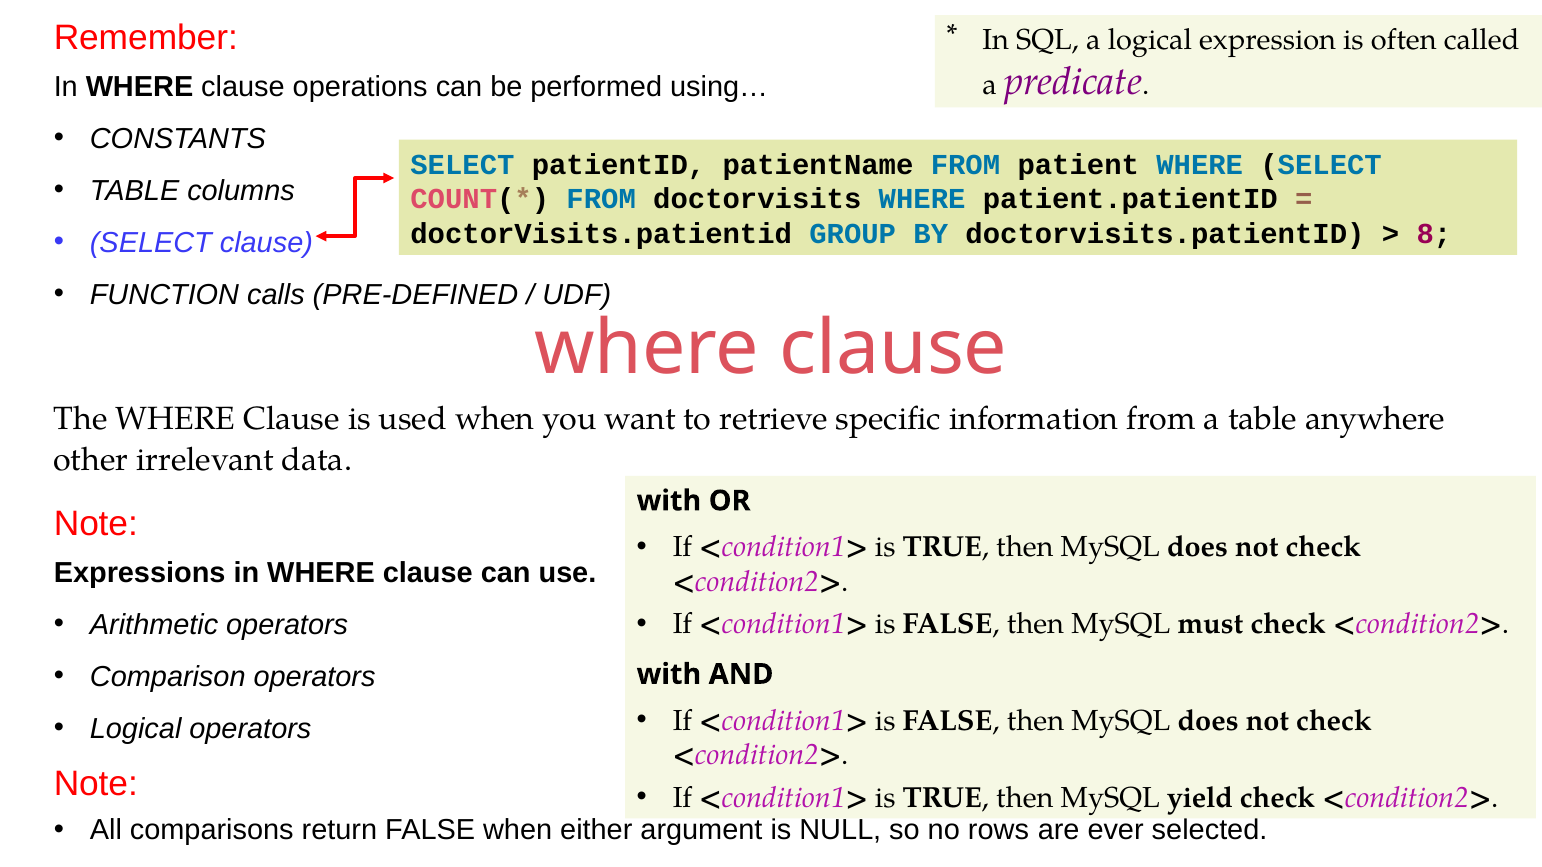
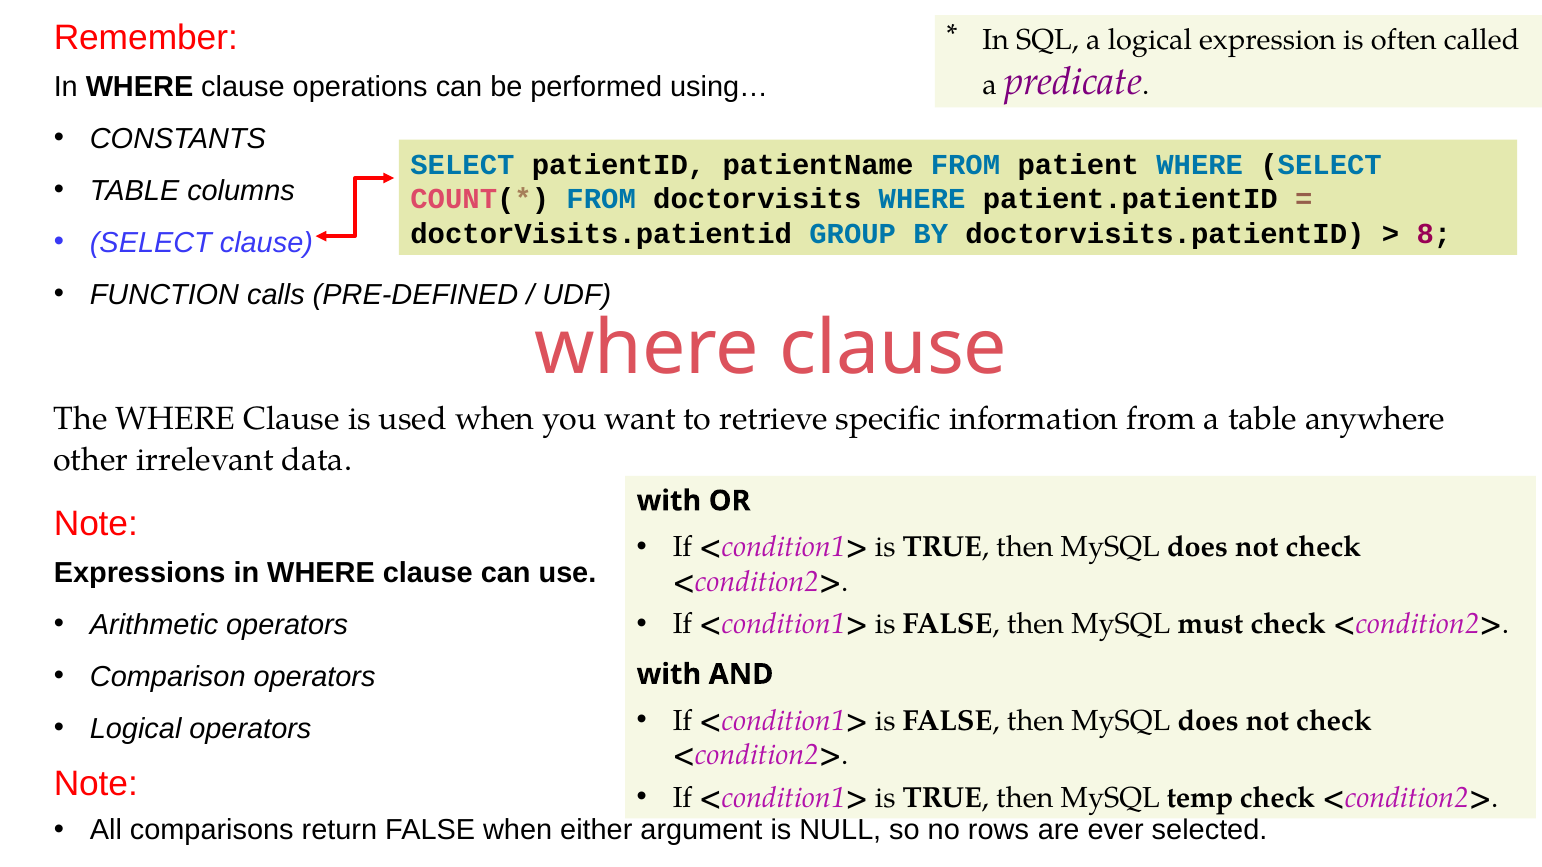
yield: yield -> temp (1200, 798)
